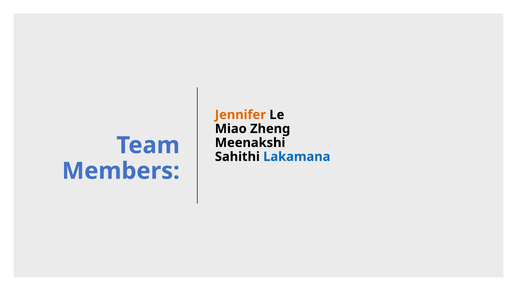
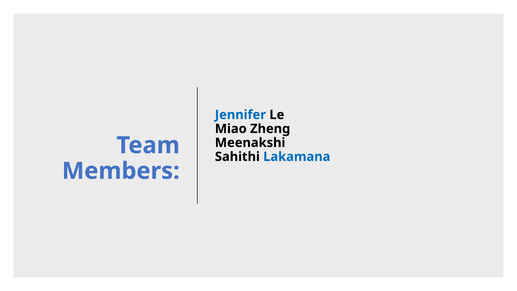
Jennifer colour: orange -> blue (240, 115)
